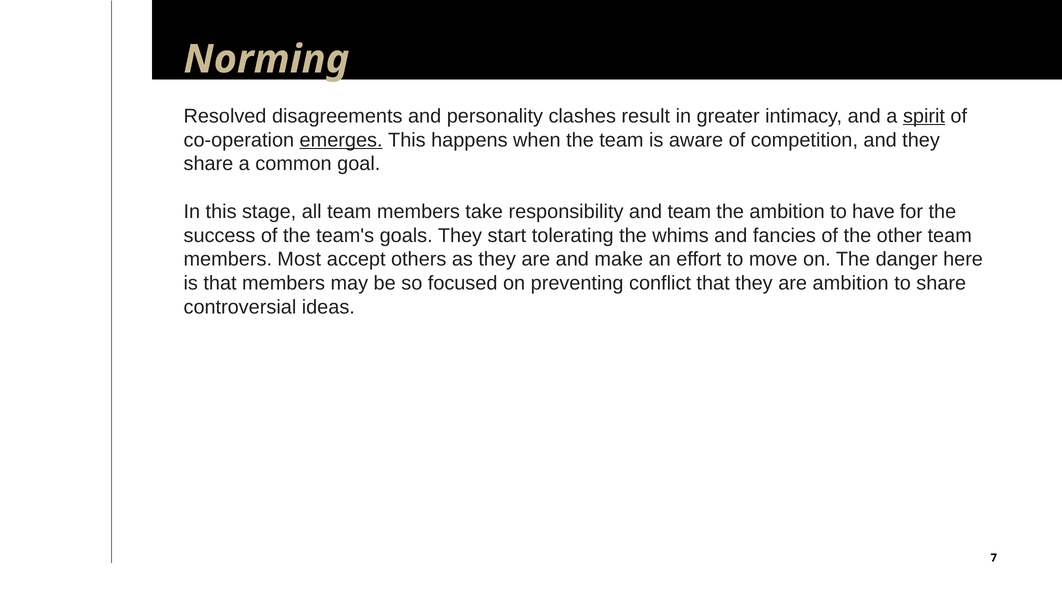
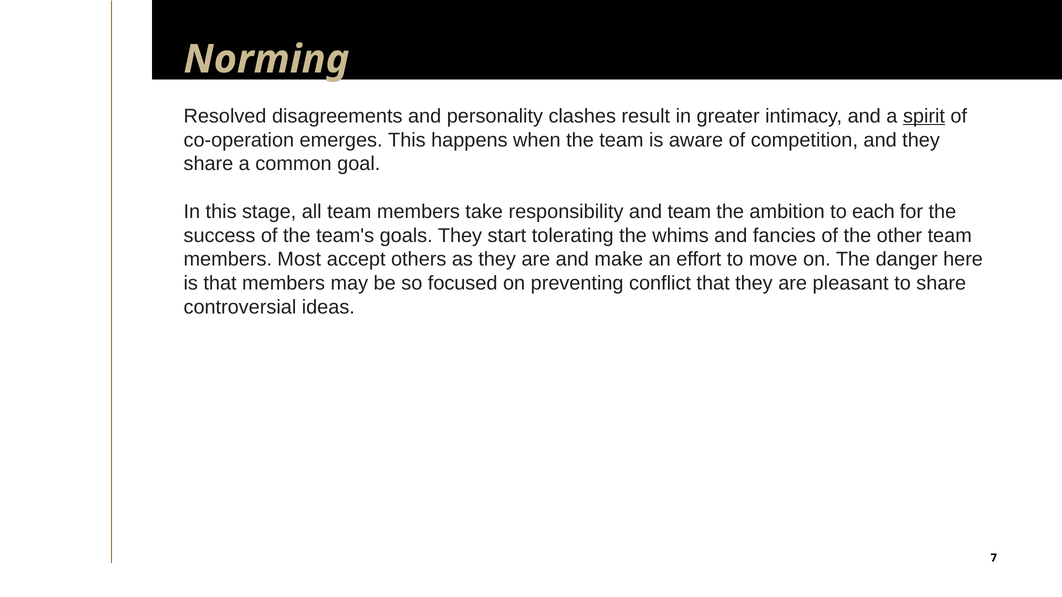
emerges underline: present -> none (341, 140)
have: have -> each (873, 212)
are ambition: ambition -> pleasant (851, 283)
